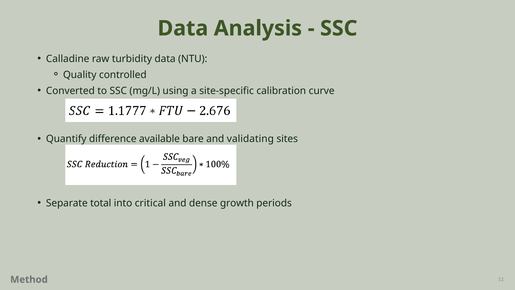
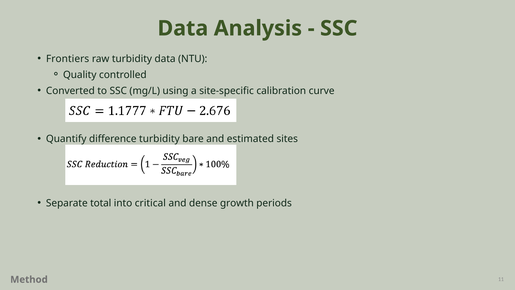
Calladine: Calladine -> Frontiers (68, 59)
difference available: available -> turbidity (159, 139)
validating: validating -> estimated (250, 139)
